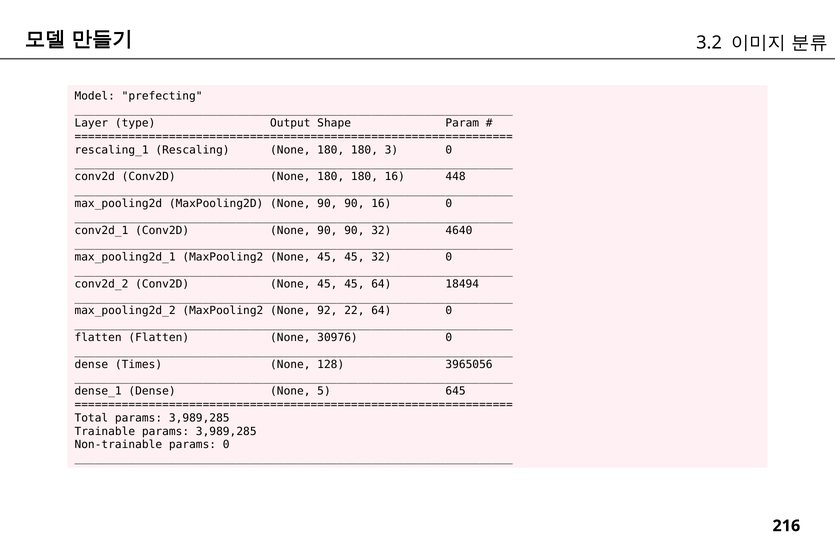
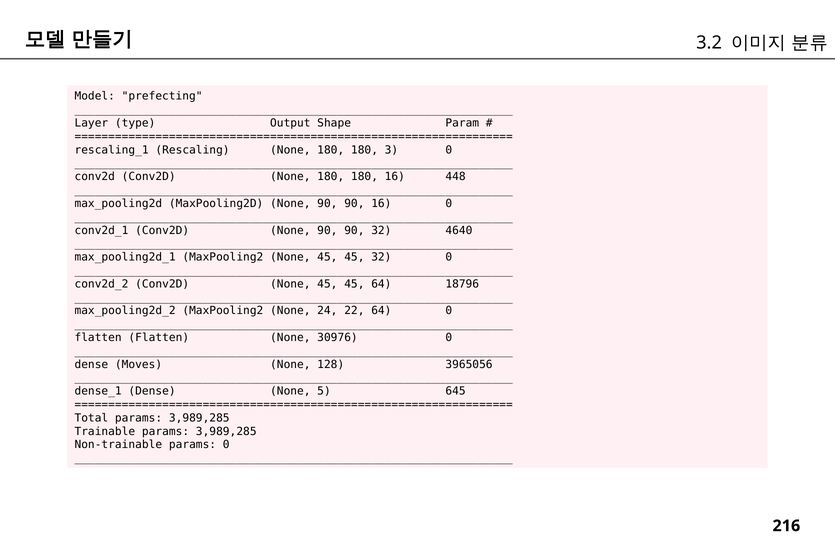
18494: 18494 -> 18796 (462, 284)
92: 92 -> 24 (327, 311)
Times: Times -> Moves (139, 365)
